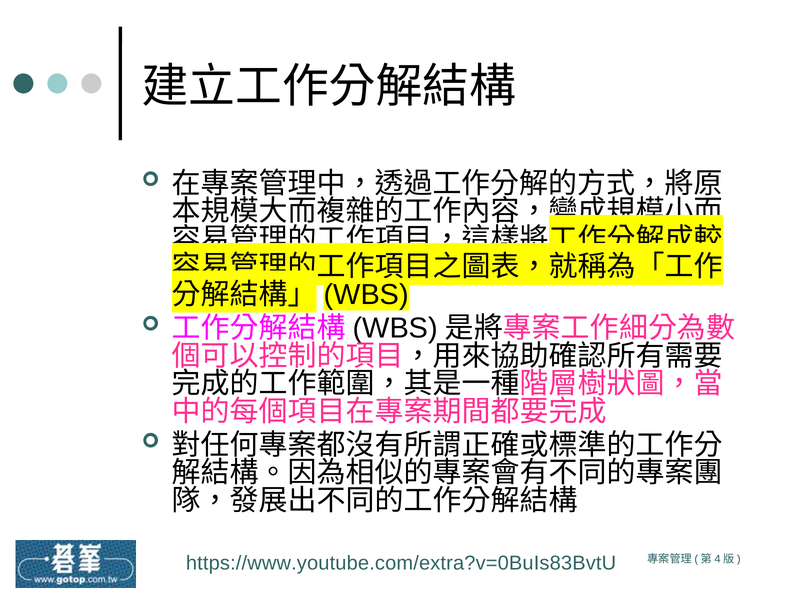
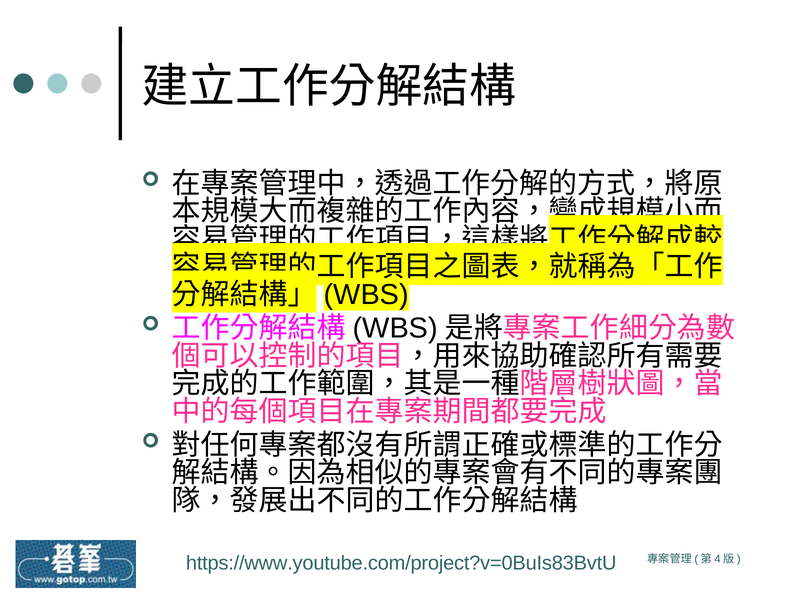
https://www.youtube.com/extra?v=0BuIs83BvtU: https://www.youtube.com/extra?v=0BuIs83BvtU -> https://www.youtube.com/project?v=0BuIs83BvtU (401, 564)
